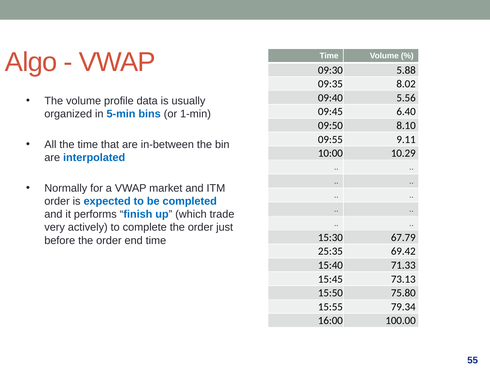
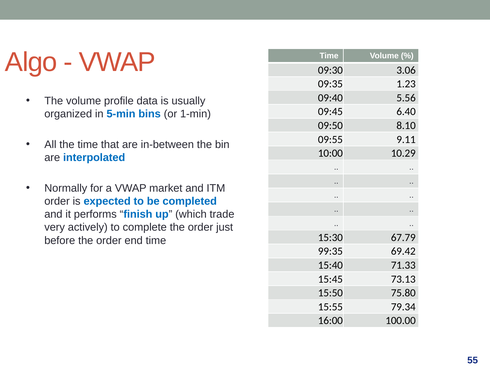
5.88: 5.88 -> 3.06 (406, 70)
8.02: 8.02 -> 1.23 (406, 84)
25:35: 25:35 -> 99:35 (330, 251)
